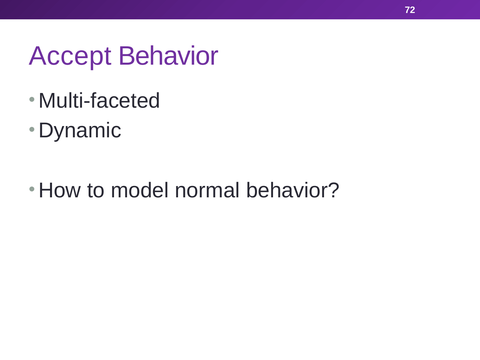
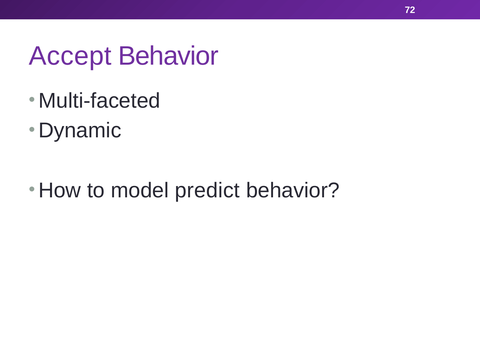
normal: normal -> predict (207, 190)
